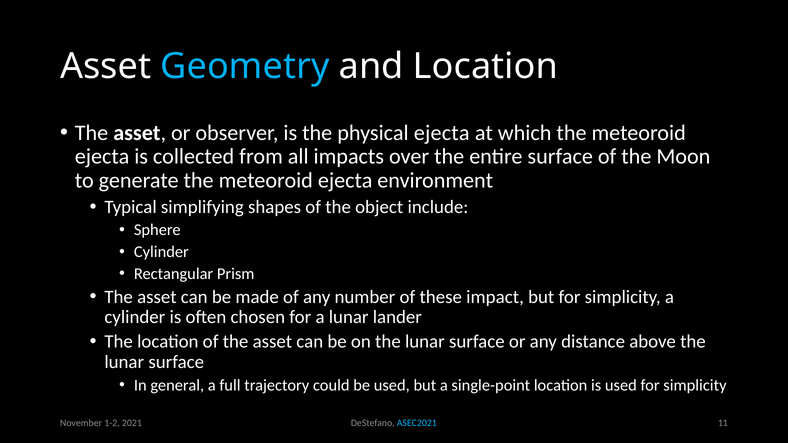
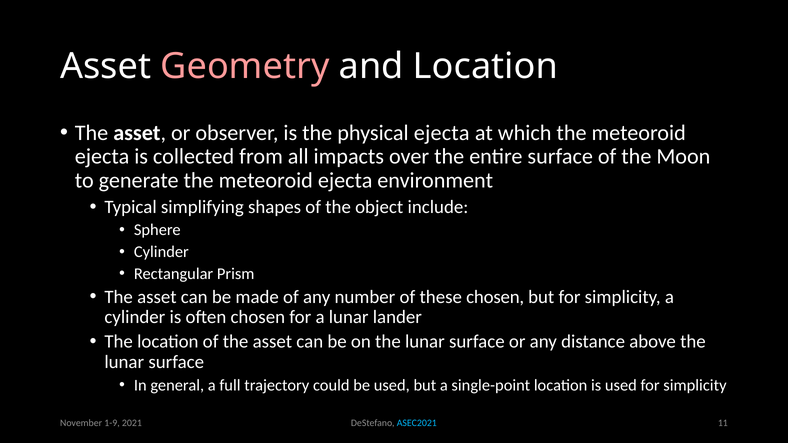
Geometry colour: light blue -> pink (245, 66)
these impact: impact -> chosen (495, 297)
1-2: 1-2 -> 1-9 (112, 423)
